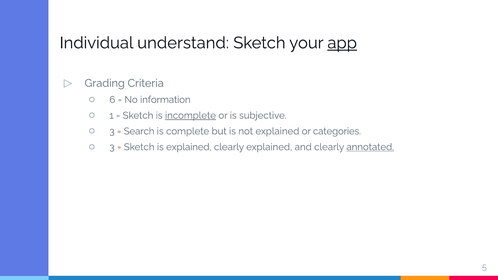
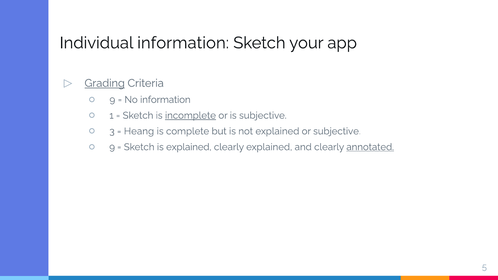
Individual understand: understand -> information (183, 43)
app underline: present -> none (342, 43)
Grading underline: none -> present (105, 83)
6: 6 -> 9 (112, 100)
Search: Search -> Heang (139, 131)
or categories: categories -> subjective (337, 131)
3: 3 -> 9 (112, 147)
